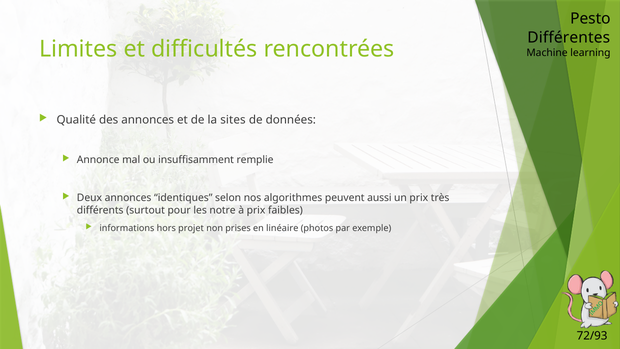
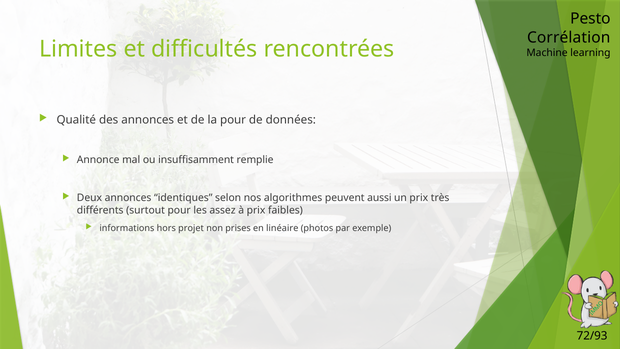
Différentes: Différentes -> Corrélation (569, 37)
la sites: sites -> pour (233, 120)
notre: notre -> assez (223, 210)
